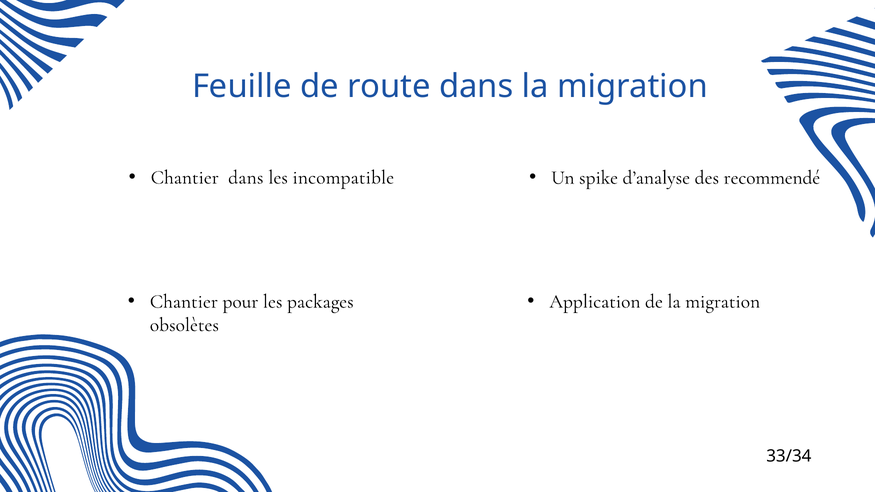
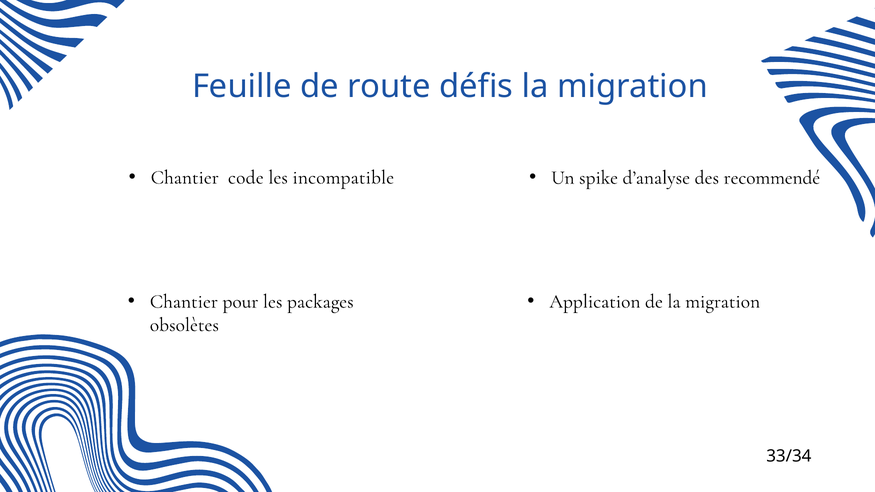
route dans: dans -> défis (476, 86)
Chantier dans: dans -> code (246, 177)
